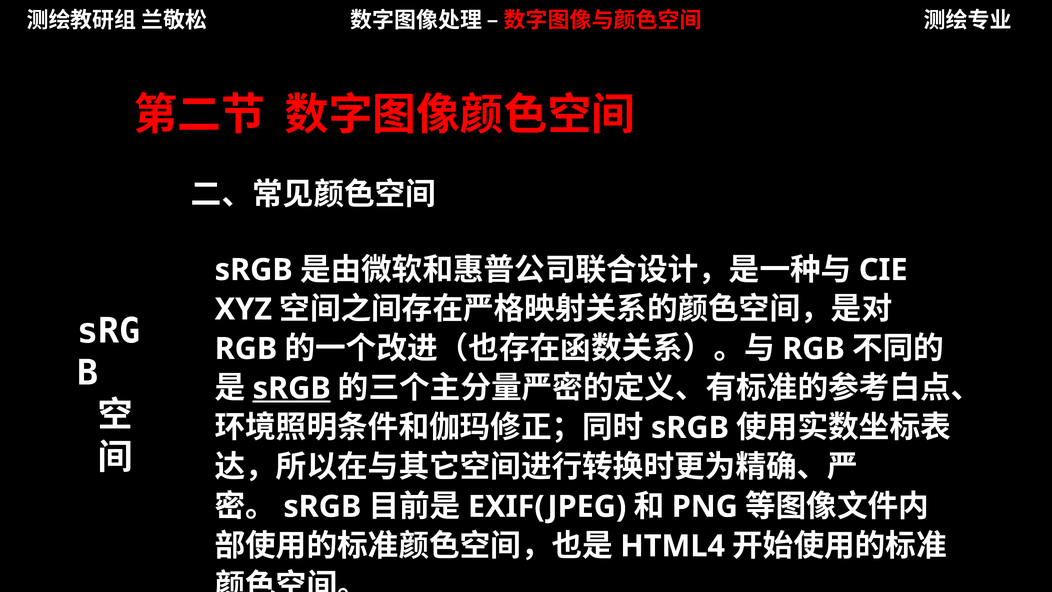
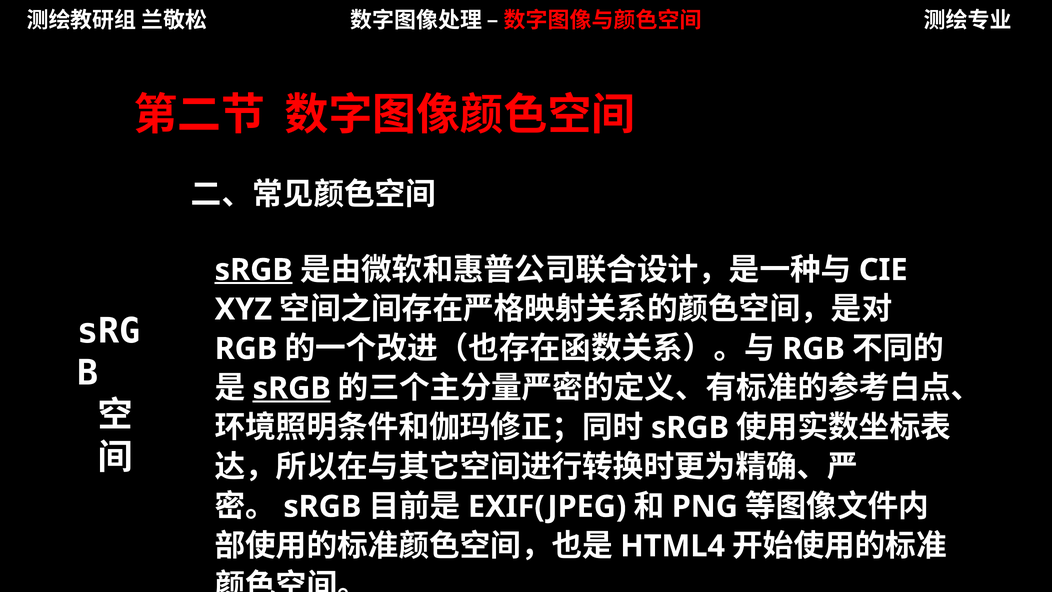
sRGB underline: none -> present (254, 270)
